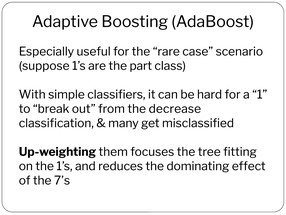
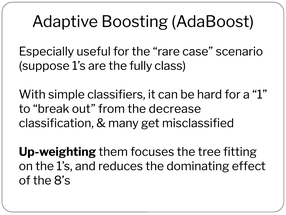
part: part -> fully (141, 66)
7’s: 7’s -> 8’s (62, 180)
